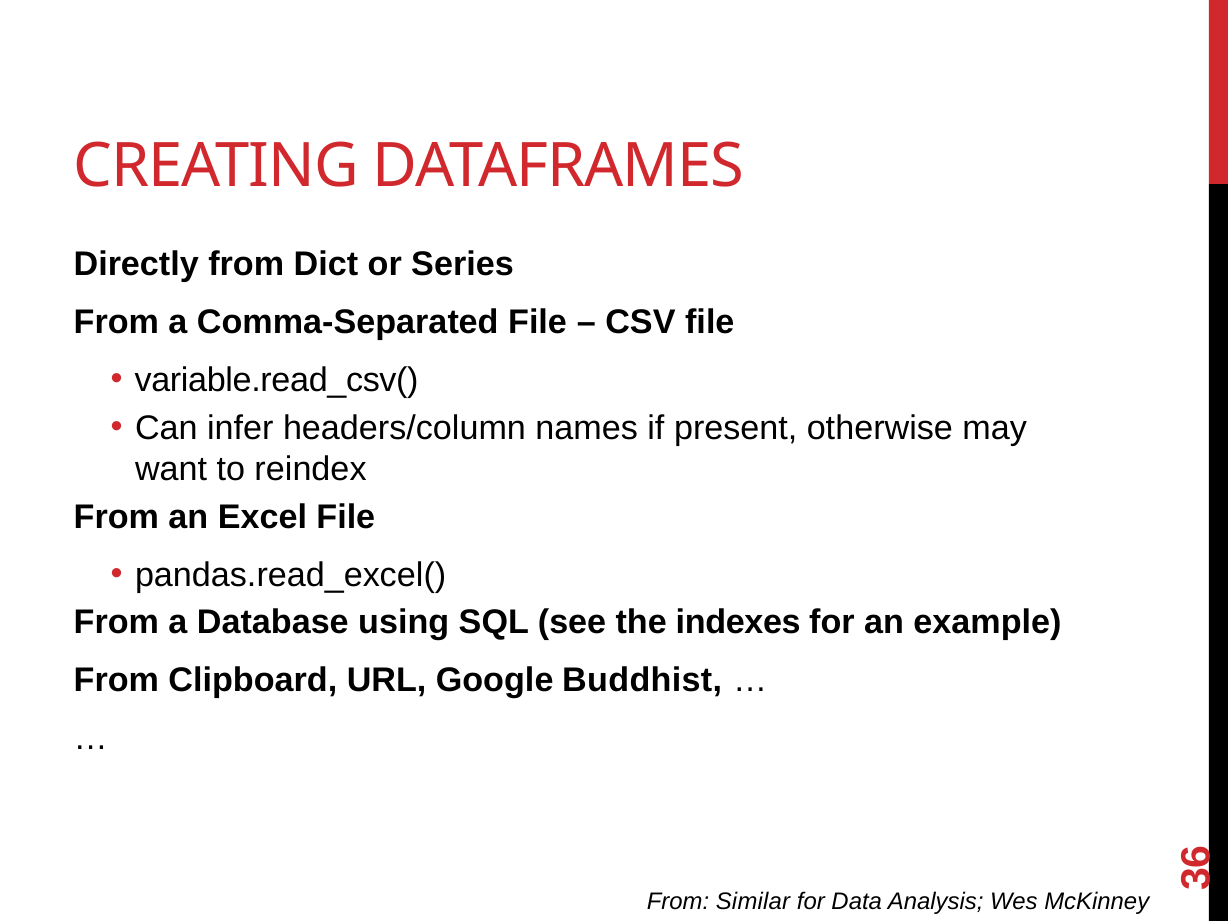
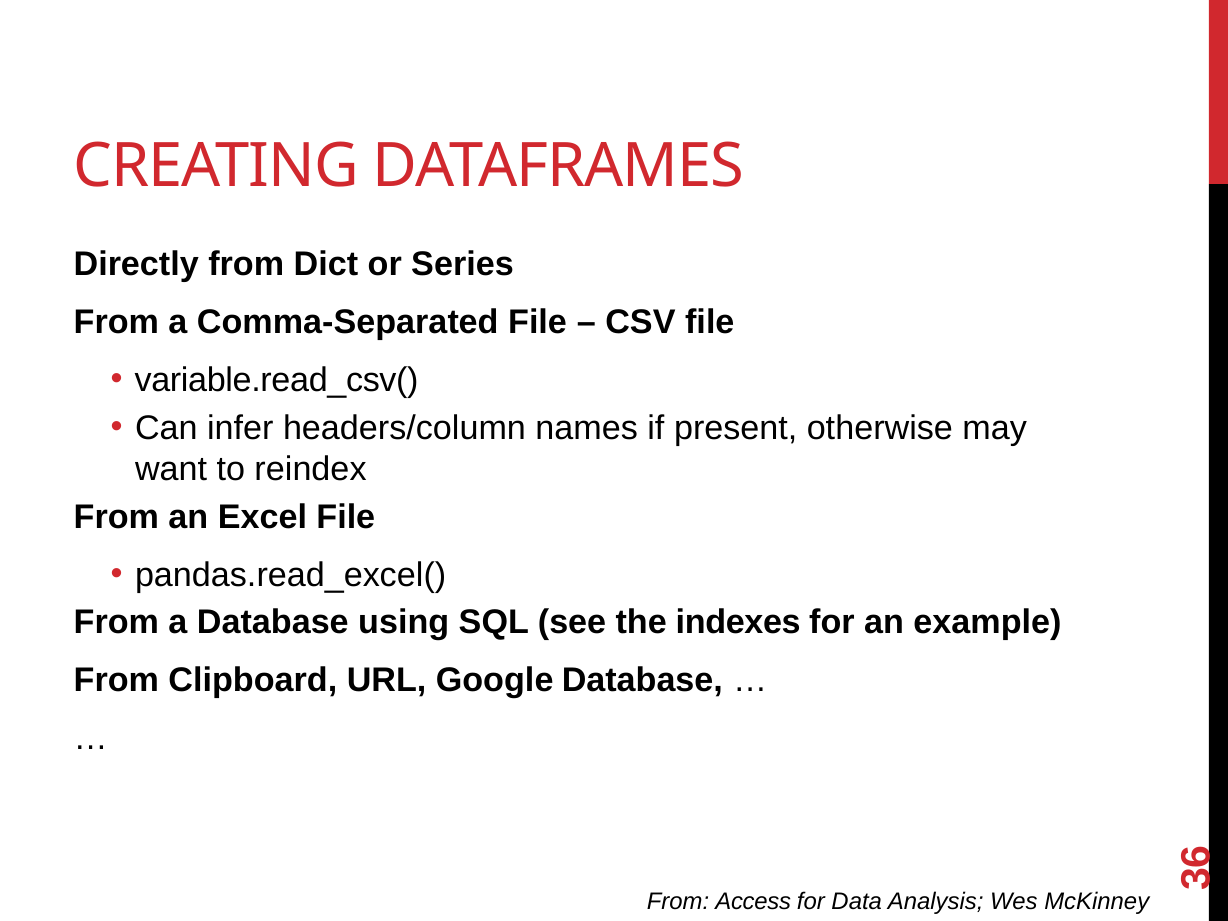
Google Buddhist: Buddhist -> Database (642, 681)
Similar: Similar -> Access (753, 902)
